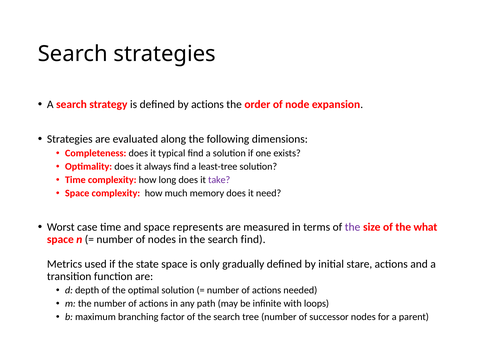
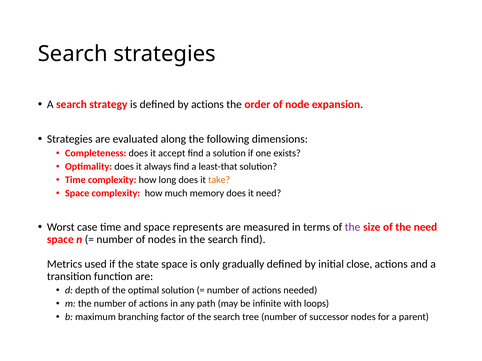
typical: typical -> accept (172, 153)
least-tree: least-tree -> least-that (218, 167)
take colour: purple -> orange (219, 180)
the what: what -> need (425, 227)
stare: stare -> close (359, 264)
